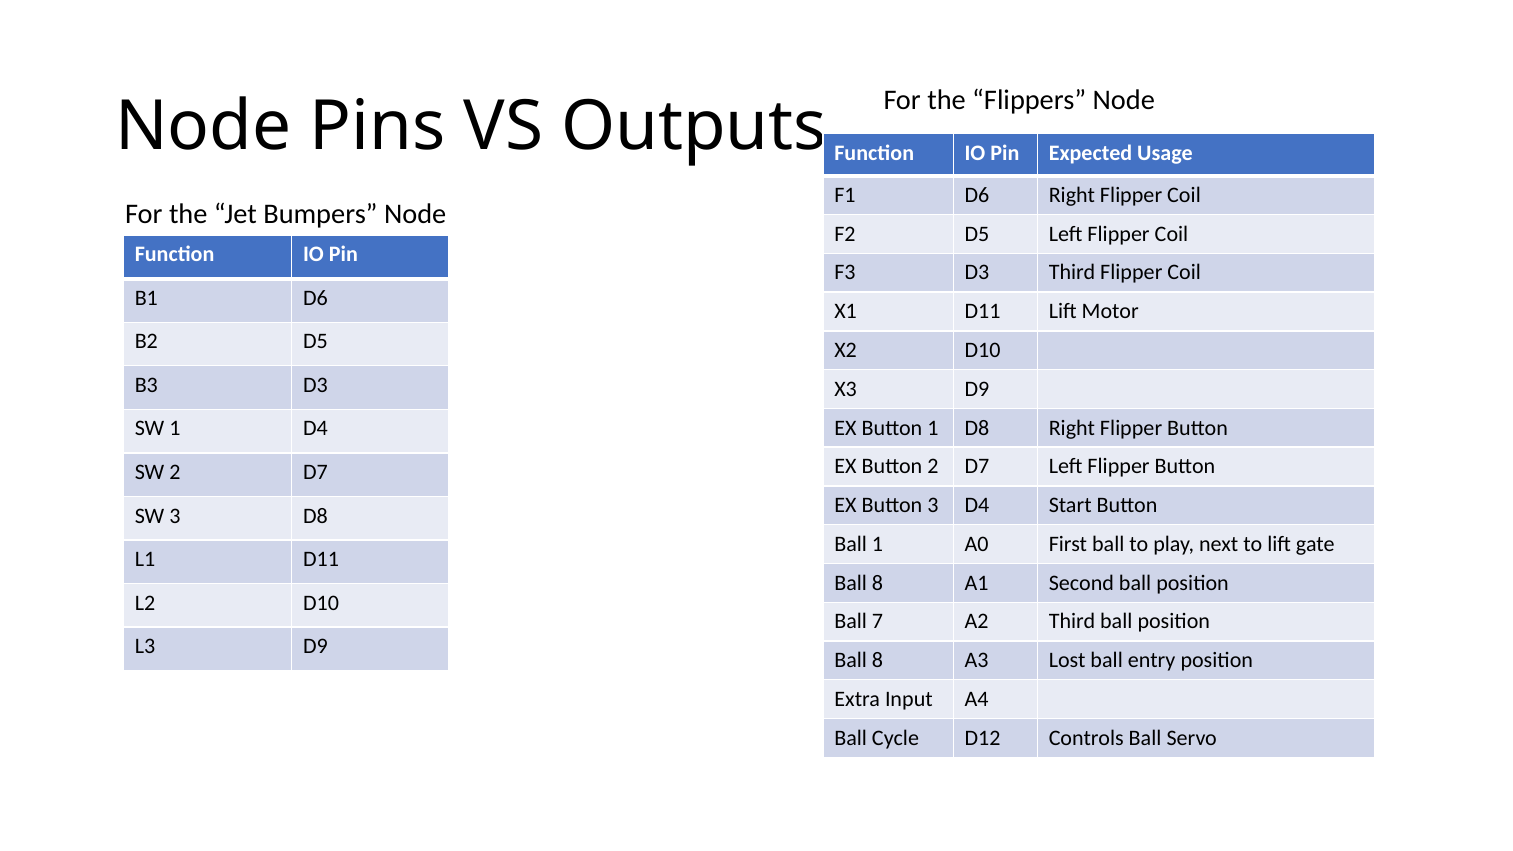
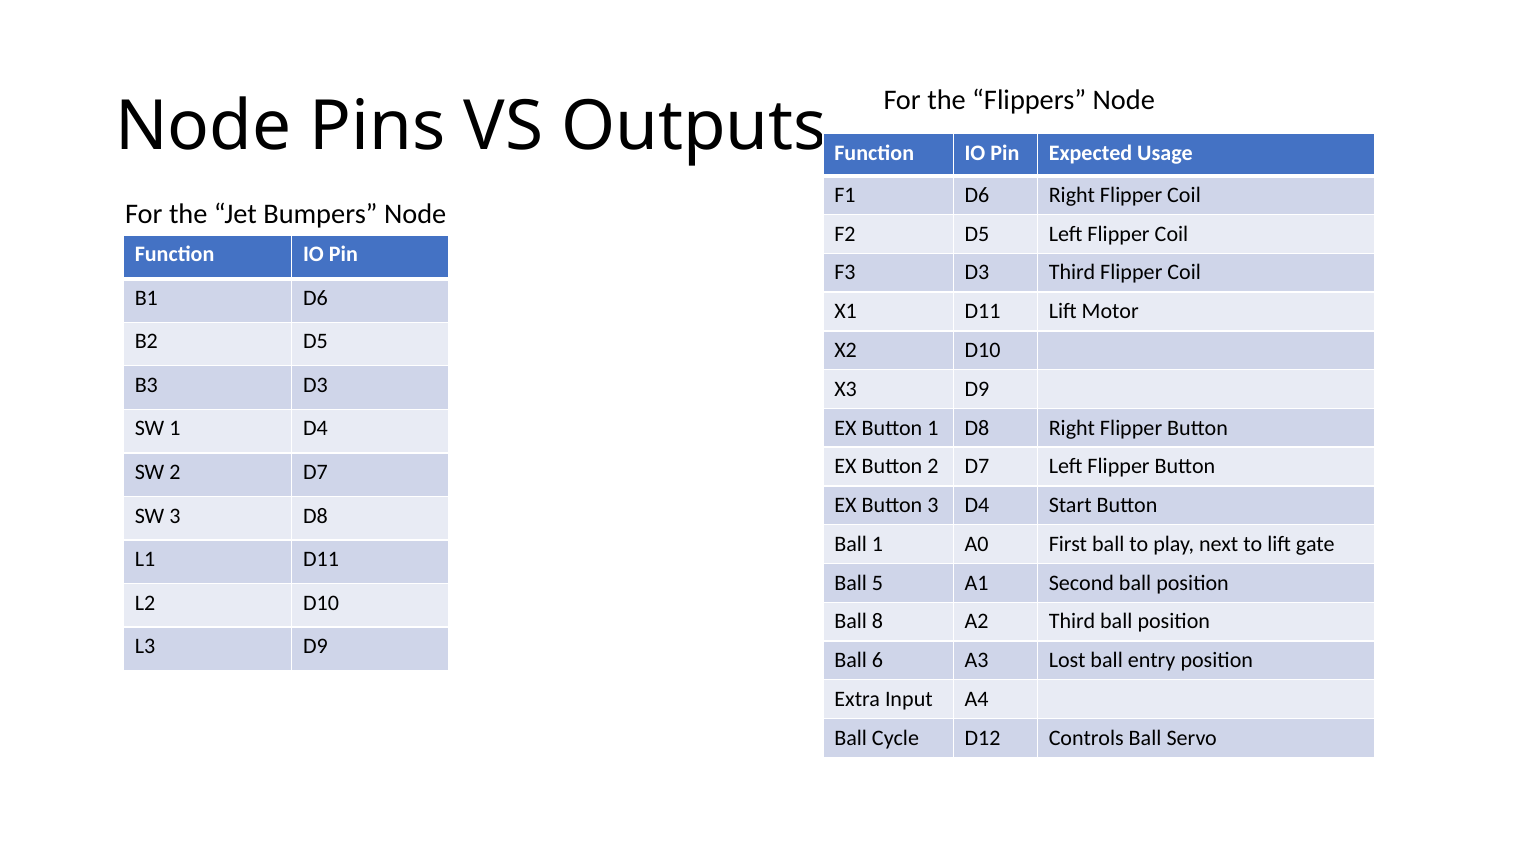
8: 8 -> 5 (878, 583)
7: 7 -> 8 (878, 622)
8: 8 -> 6 (878, 660)
